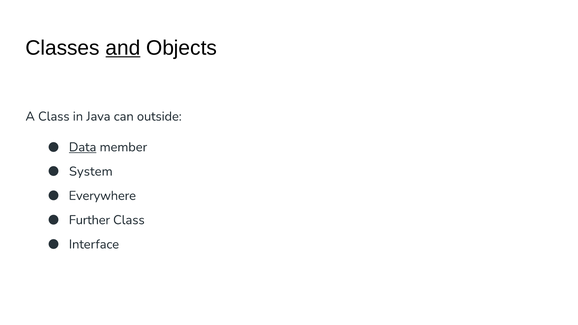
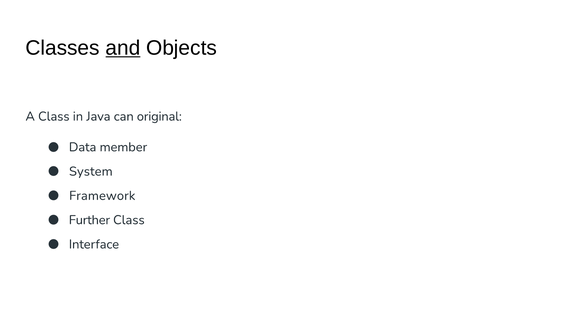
outside: outside -> original (159, 116)
Data underline: present -> none (83, 147)
Everywhere: Everywhere -> Framework (102, 196)
